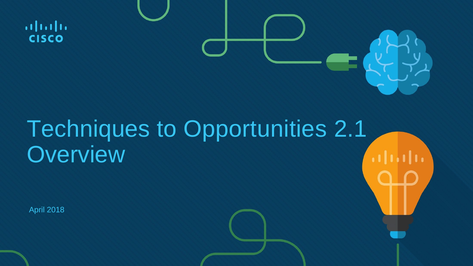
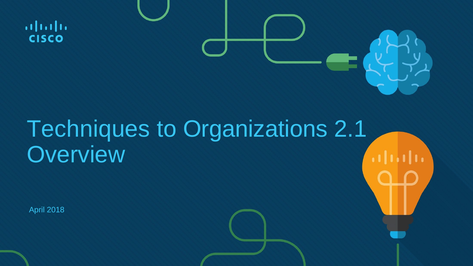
Opportunities: Opportunities -> Organizations (255, 129)
